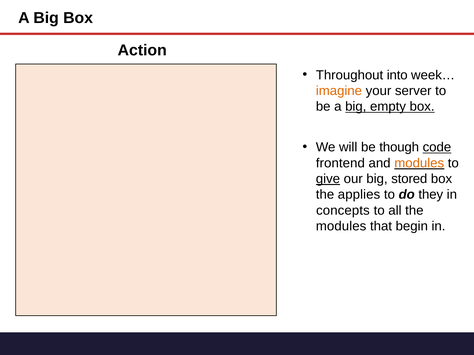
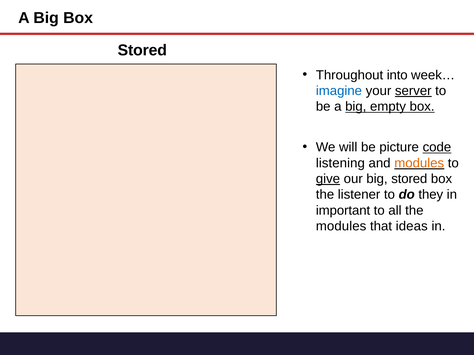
Action: Action -> Stored (142, 51)
imagine colour: orange -> blue (339, 91)
server underline: none -> present (413, 91)
though: though -> picture (399, 147)
frontend: frontend -> listening (340, 163)
applies: applies -> listener (359, 195)
concepts: concepts -> important (343, 211)
begin: begin -> ideas (412, 226)
